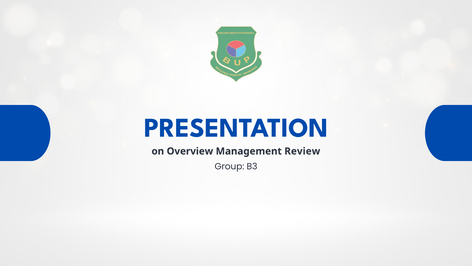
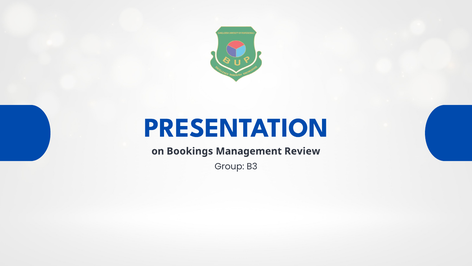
Overview: Overview -> Bookings (190, 151)
